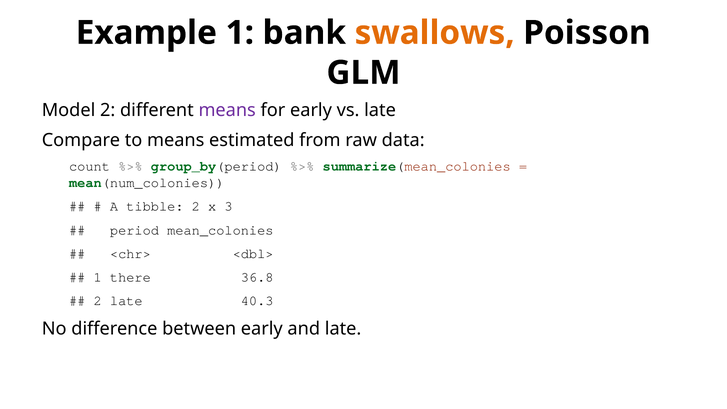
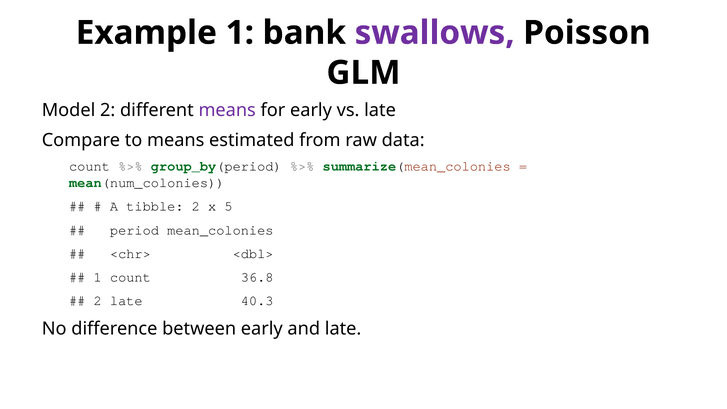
swallows colour: orange -> purple (435, 33)
3: 3 -> 5 (229, 206)
1 there: there -> count (130, 277)
